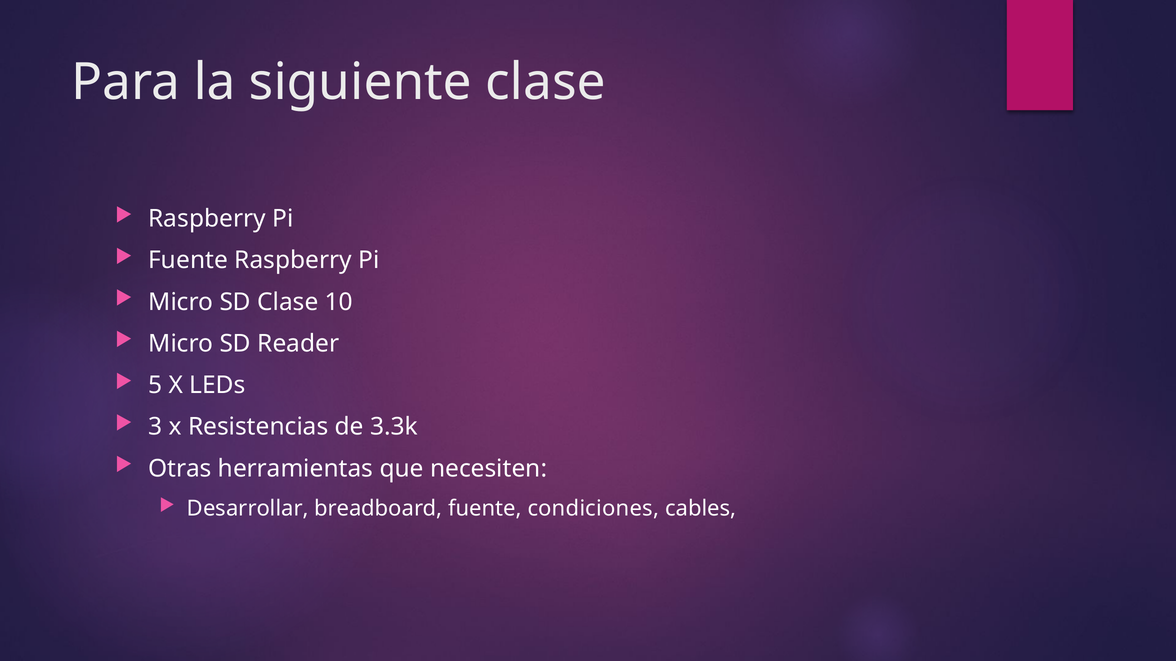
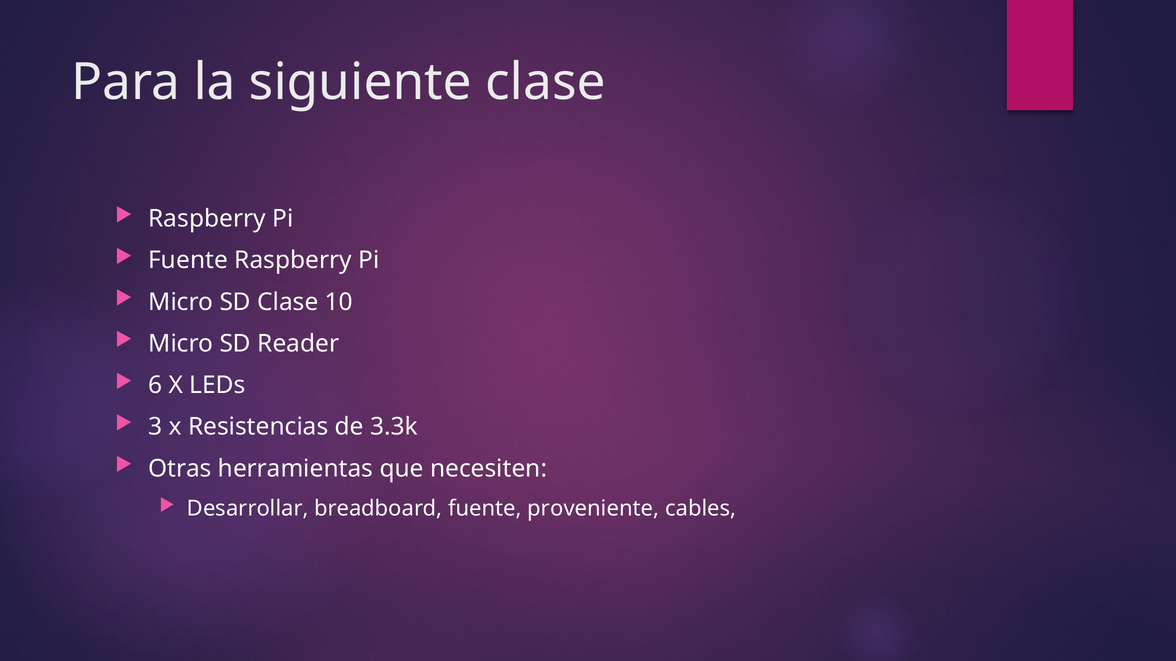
5: 5 -> 6 (155, 386)
condiciones: condiciones -> proveniente (593, 509)
